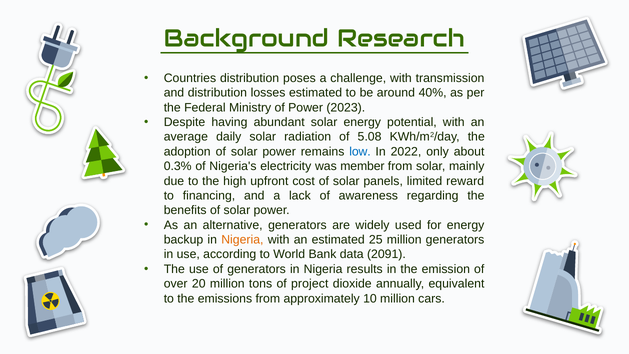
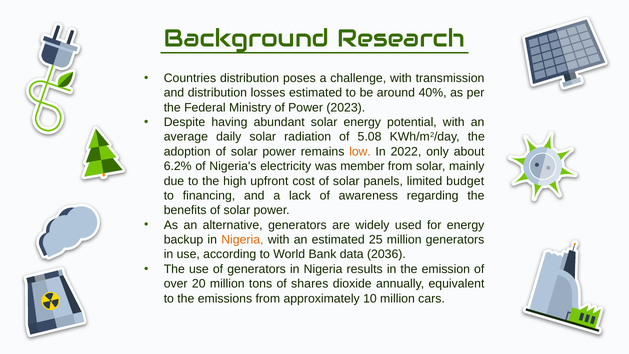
low colour: blue -> orange (360, 152)
0.3%: 0.3% -> 6.2% (178, 166)
reward: reward -> budget (465, 181)
2091: 2091 -> 2036 (386, 254)
project: project -> shares (310, 284)
